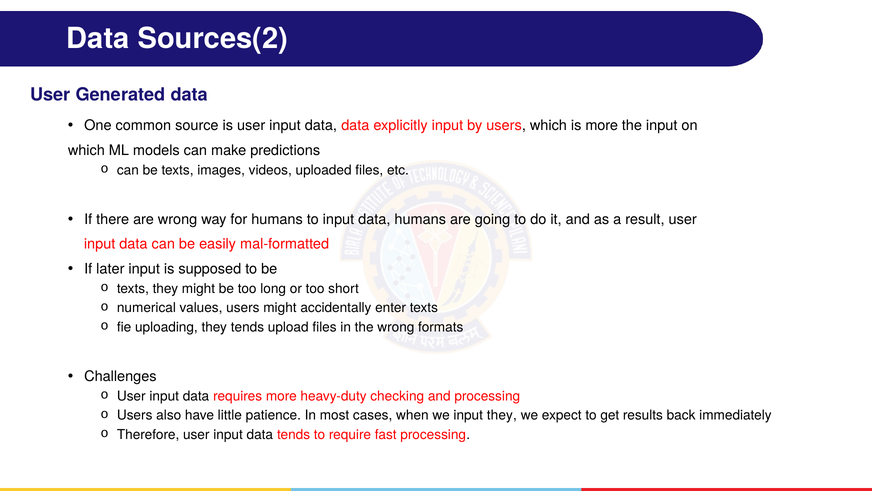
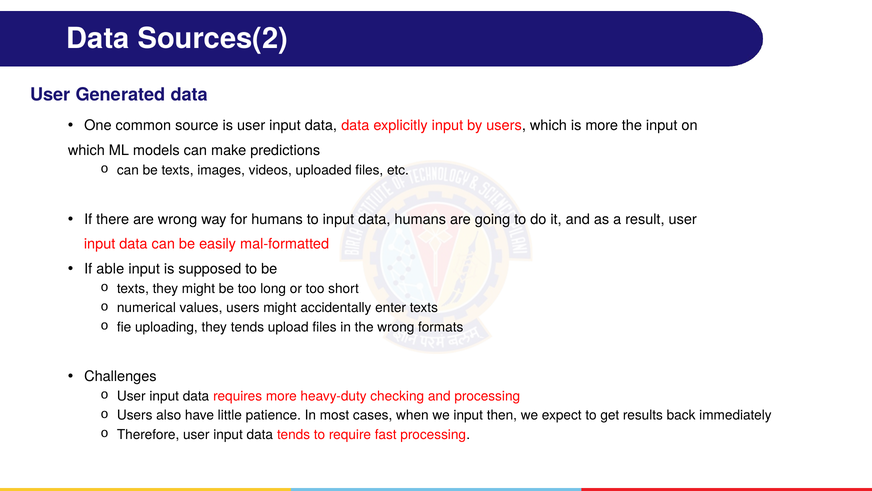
later: later -> able (110, 269)
input they: they -> then (502, 415)
